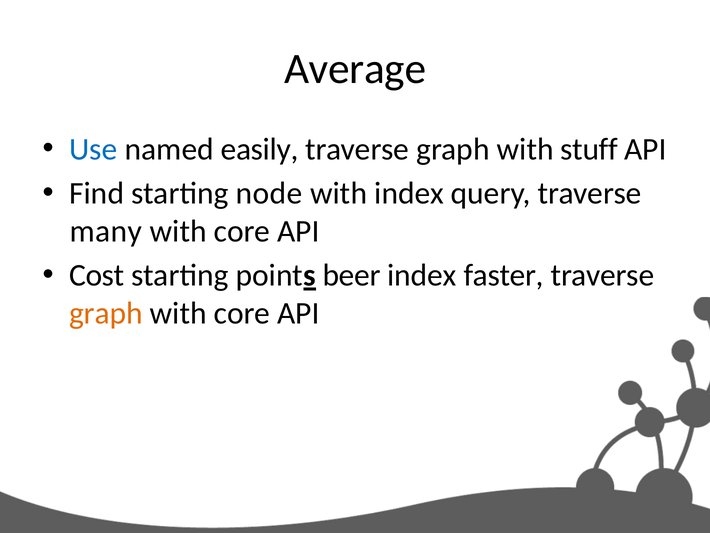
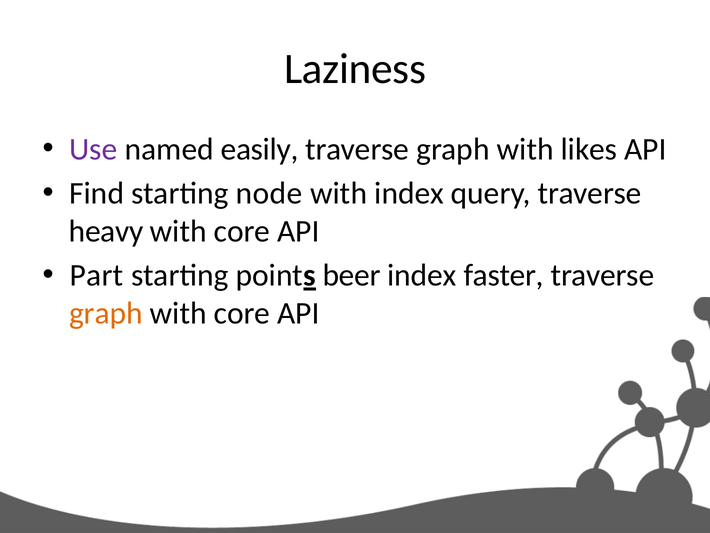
Average: Average -> Laziness (355, 69)
Use colour: blue -> purple (93, 149)
stuff: stuff -> likes (589, 149)
many: many -> heavy (106, 231)
Cost: Cost -> Part (97, 275)
